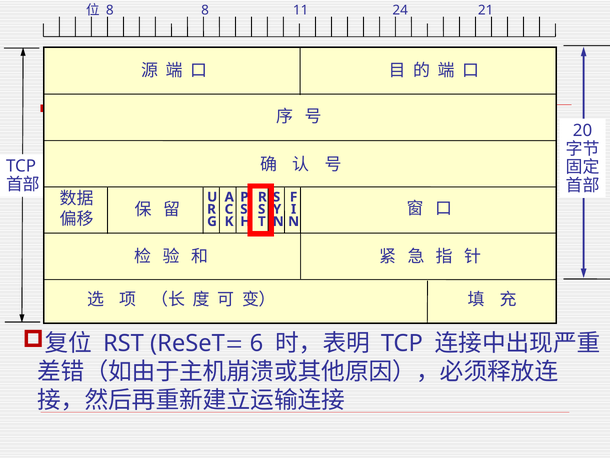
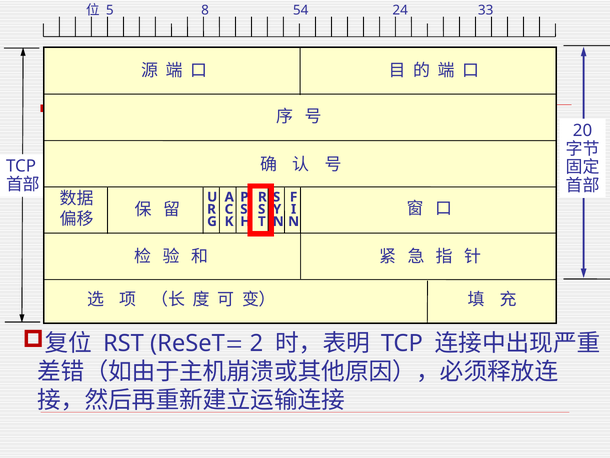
8: 8 -> 5 (110, 10)
11: 11 -> 54 (301, 10)
21: 21 -> 33 (486, 10)
6: 6 -> 2 (257, 343)
